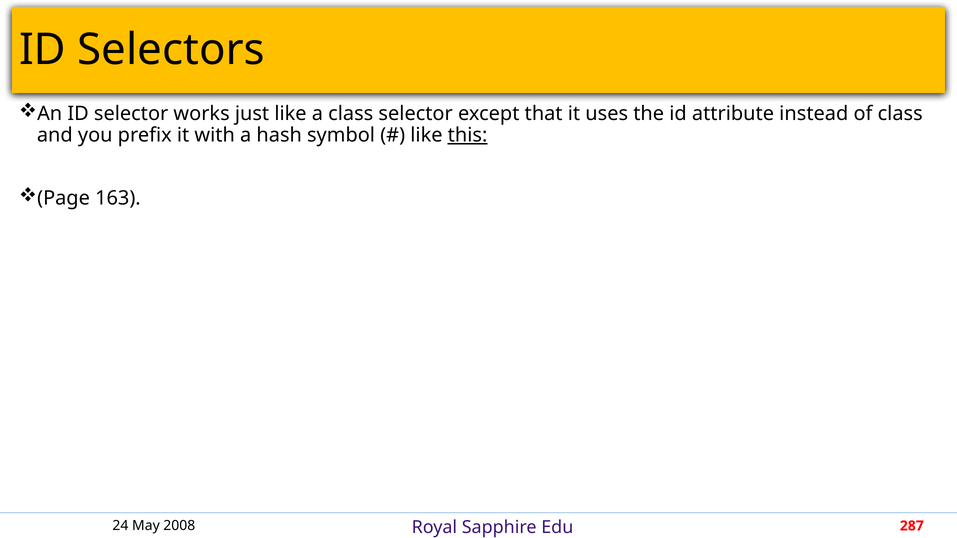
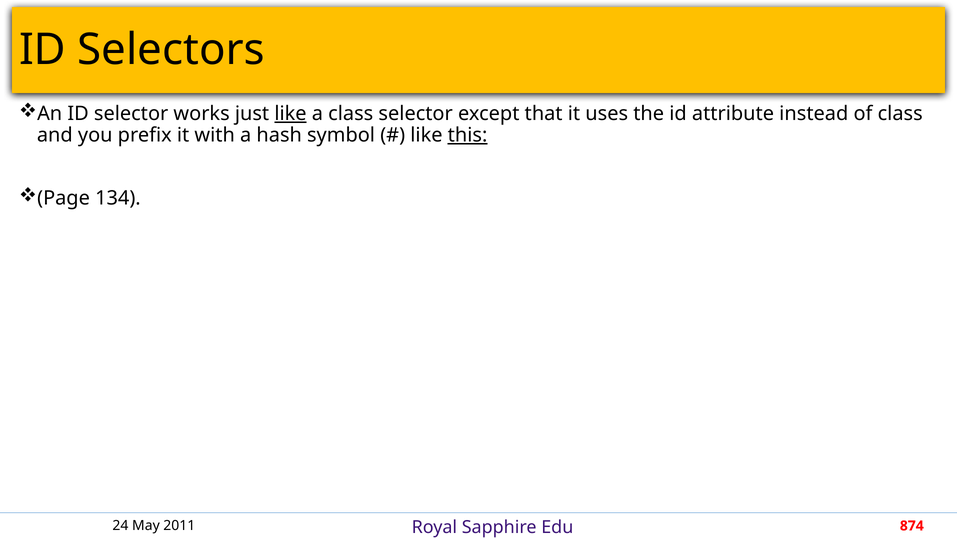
like underline: none -> present (291, 114)
163: 163 -> 134 (118, 198)
2008: 2008 -> 2011 (179, 526)
287: 287 -> 874 (912, 526)
